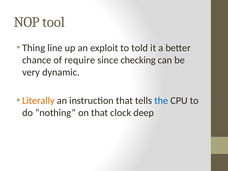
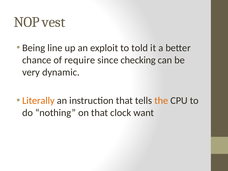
tool: tool -> vest (54, 22)
Thing: Thing -> Being (34, 48)
the colour: blue -> orange (161, 101)
deep: deep -> want (144, 113)
